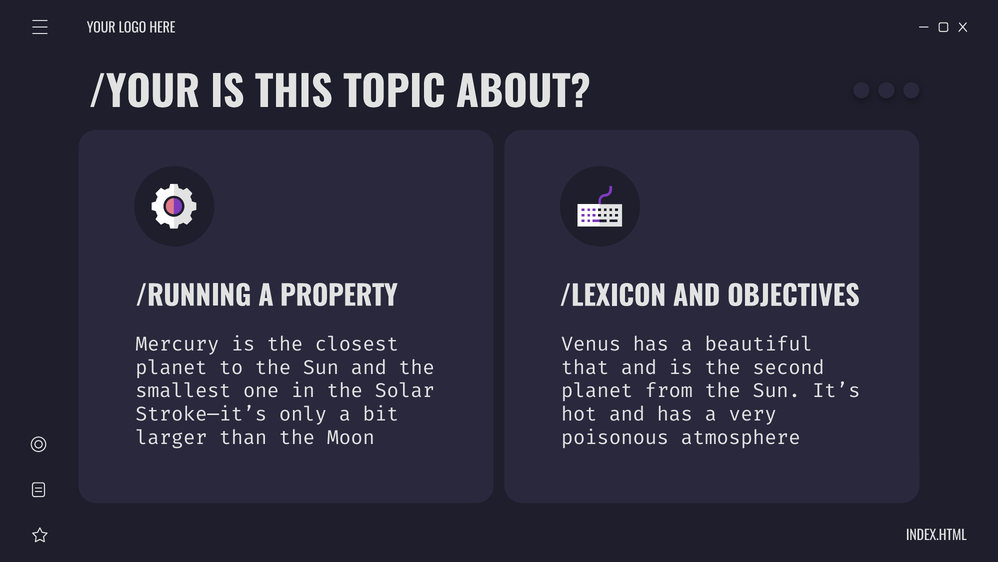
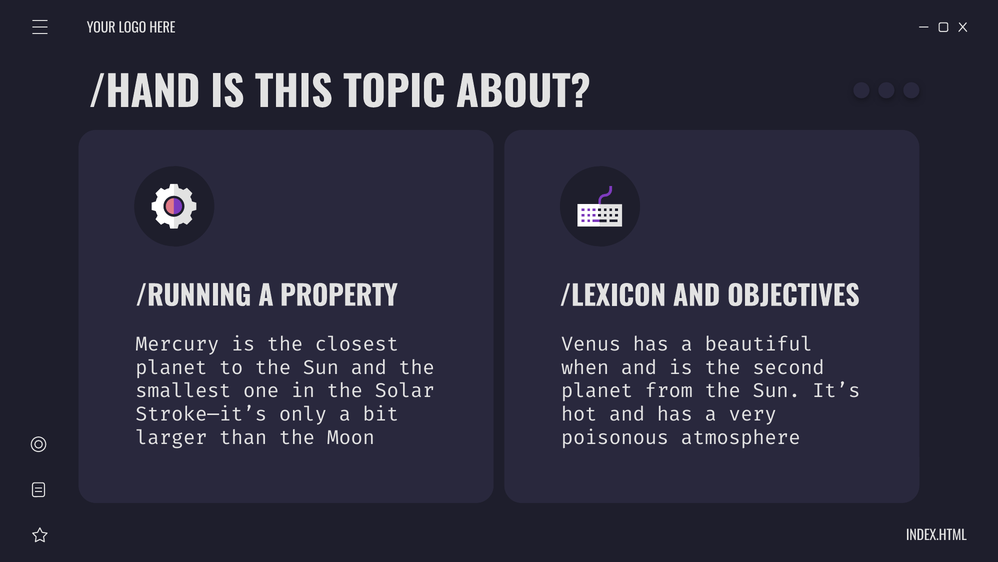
/YOUR: /YOUR -> /HAND (144, 93)
that: that -> when (585, 367)
